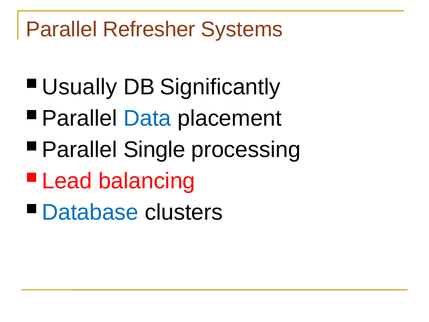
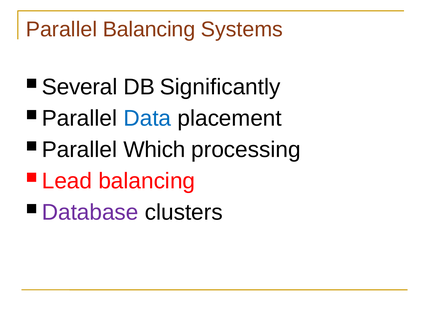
Parallel Refresher: Refresher -> Balancing (149, 30)
Usually: Usually -> Several (80, 87)
Single: Single -> Which (154, 150)
Database colour: blue -> purple (90, 212)
